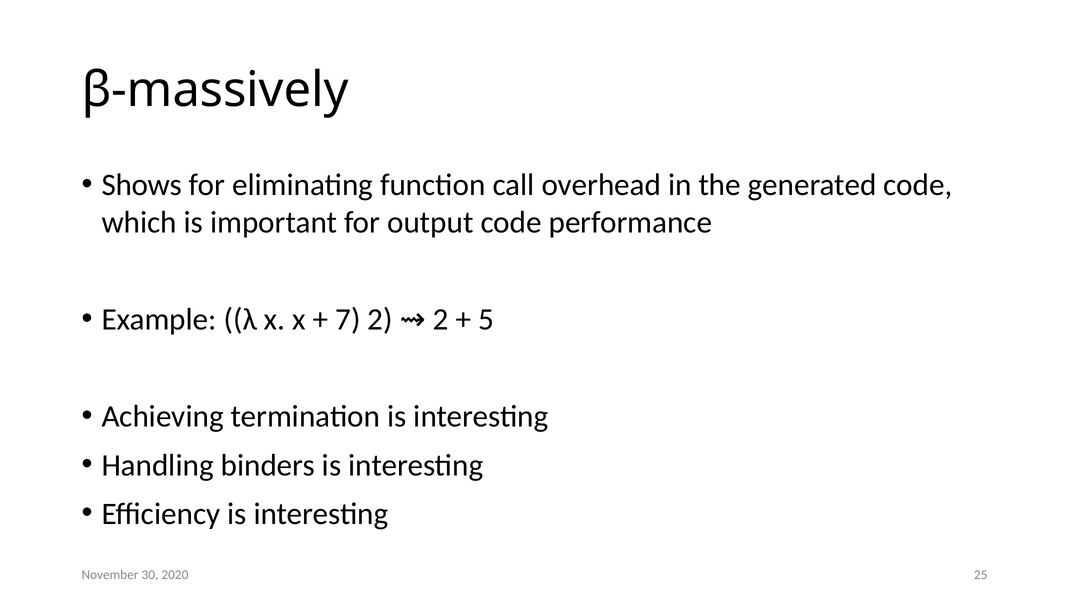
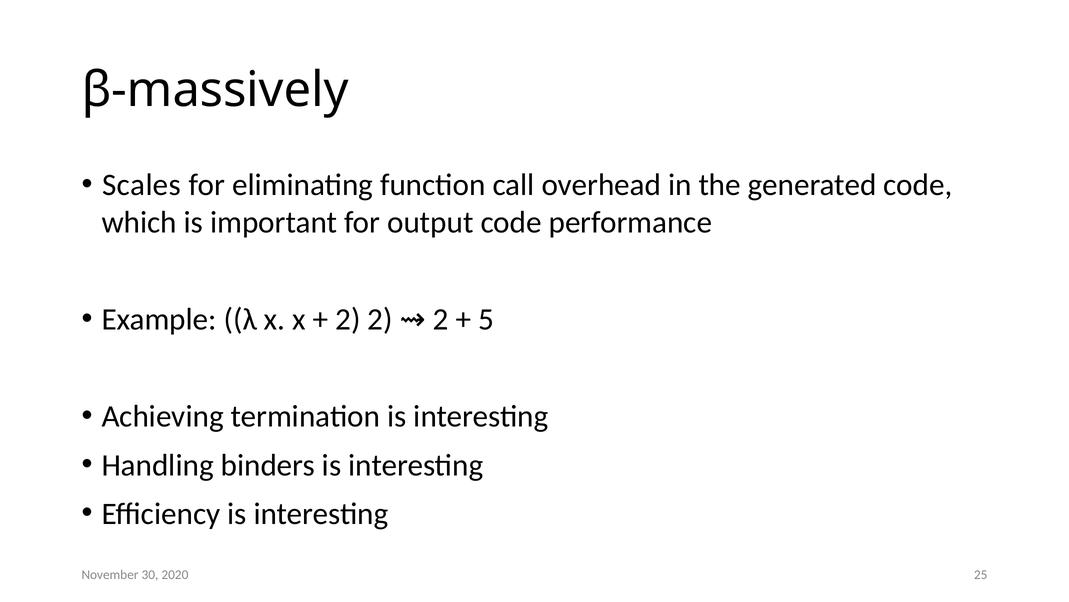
Shows: Shows -> Scales (142, 185)
7: 7 -> 2 (348, 319)
